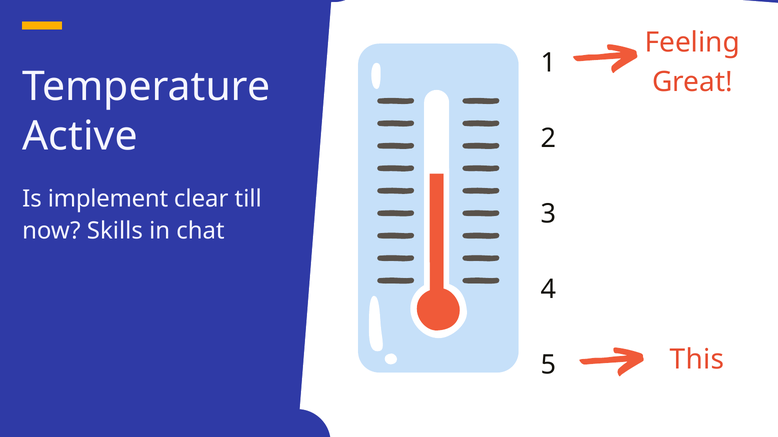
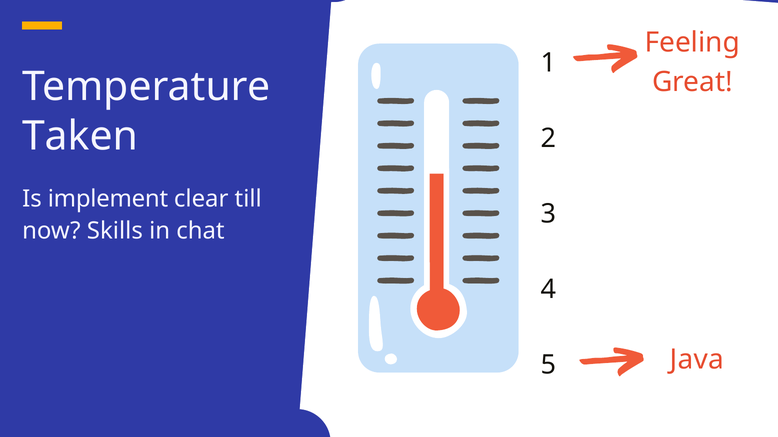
Active: Active -> Taken (80, 136)
This: This -> Java (697, 360)
